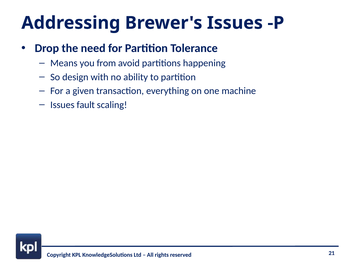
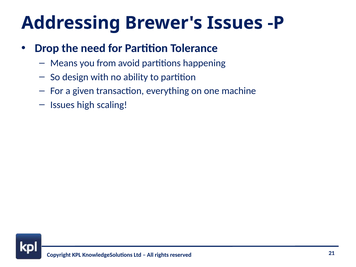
fault: fault -> high (86, 105)
